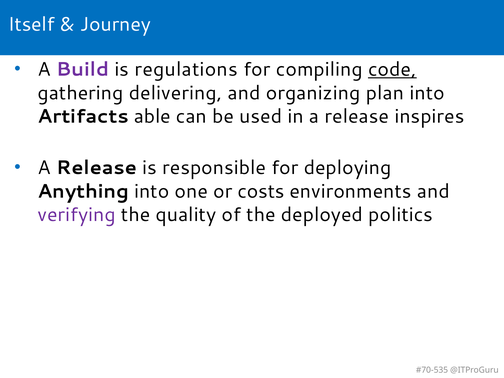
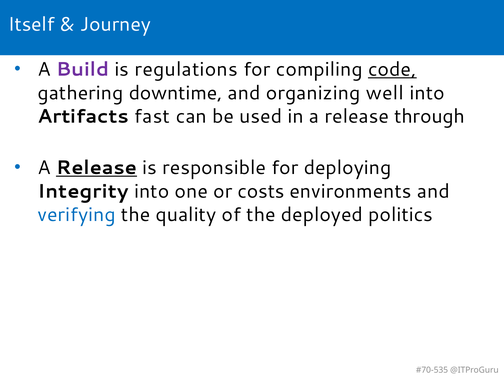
delivering: delivering -> downtime (176, 93)
plan: plan -> well (385, 93)
able: able -> fast (152, 116)
inspires: inspires -> through (430, 116)
Release underline: none -> present (97, 168)
Anything: Anything -> Integrity (83, 191)
verifying colour: purple -> blue (77, 215)
